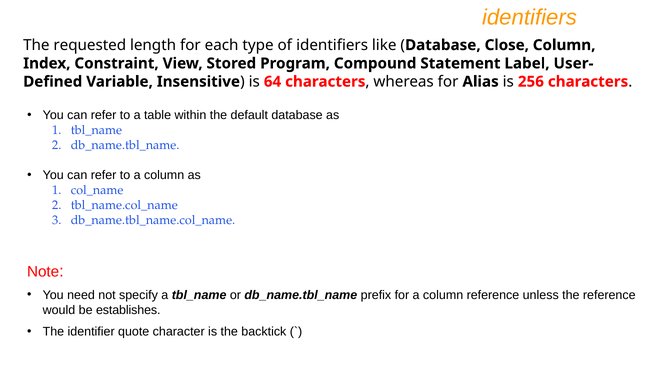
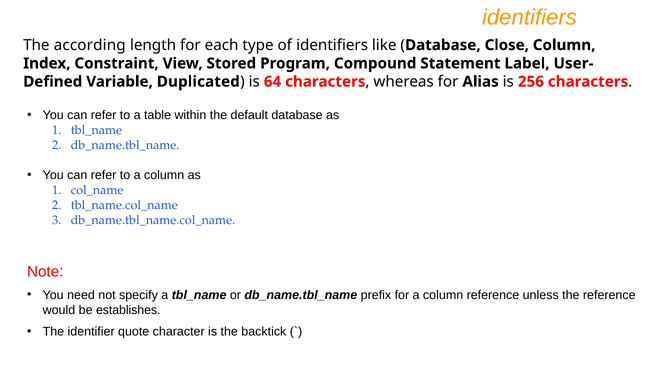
requested: requested -> according (90, 45)
Insensitive: Insensitive -> Duplicated (198, 82)
